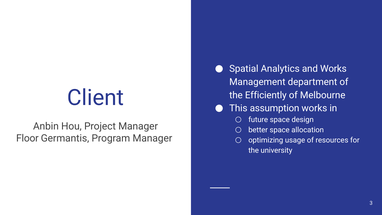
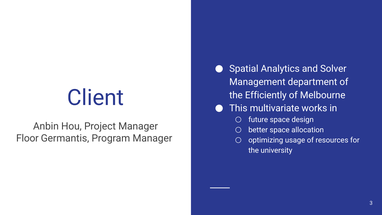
and Works: Works -> Solver (333, 69)
assumption: assumption -> multivariate (275, 108)
